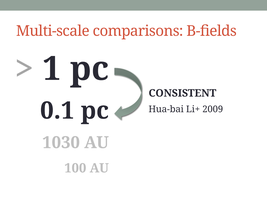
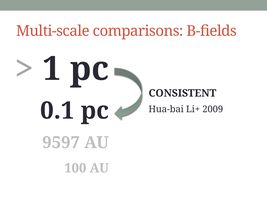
1030: 1030 -> 9597 (61, 143)
